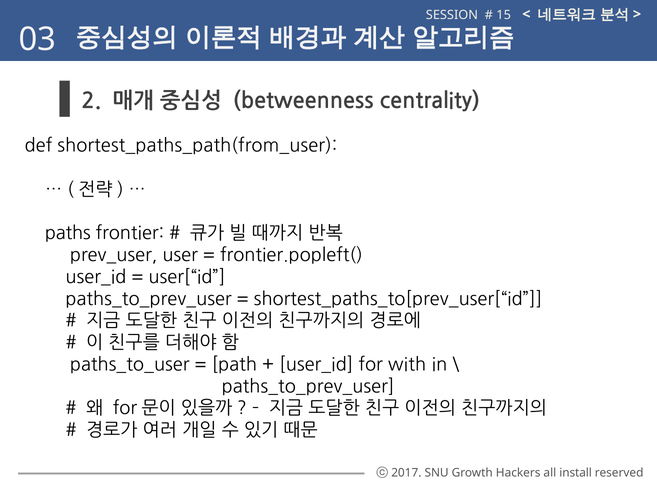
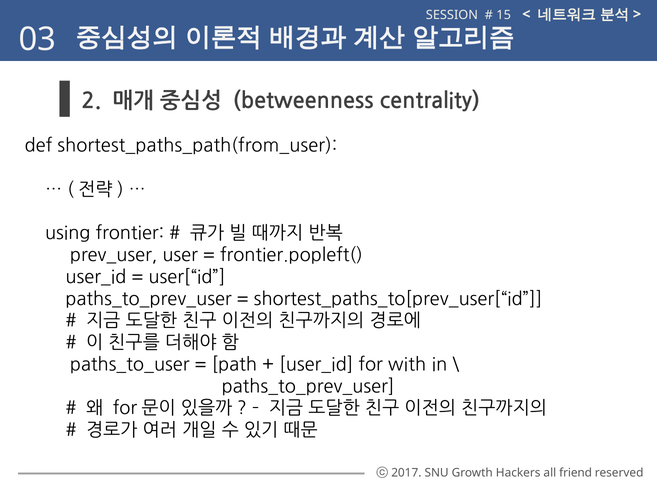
paths: paths -> using (68, 234)
install: install -> friend (576, 473)
